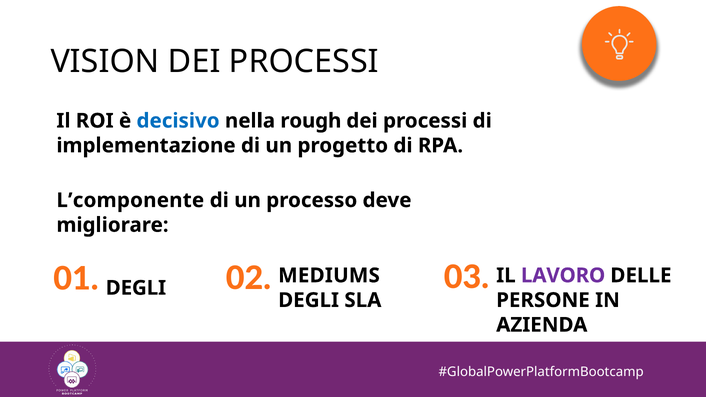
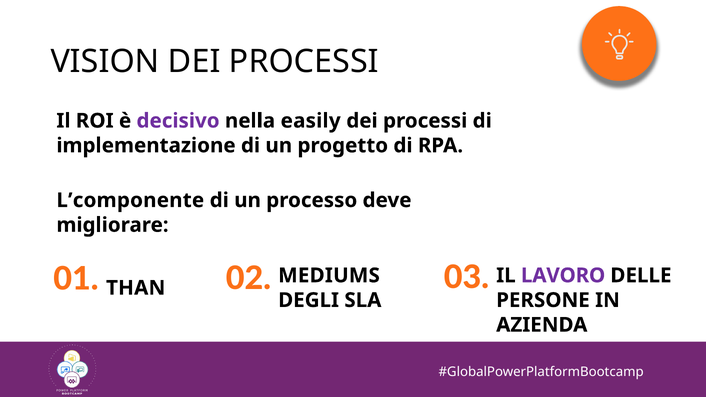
decisivo colour: blue -> purple (178, 121)
rough: rough -> easily (311, 121)
01 DEGLI: DEGLI -> THAN (136, 288)
